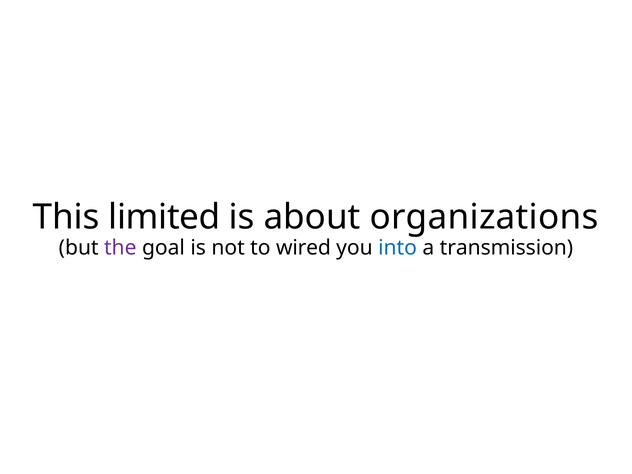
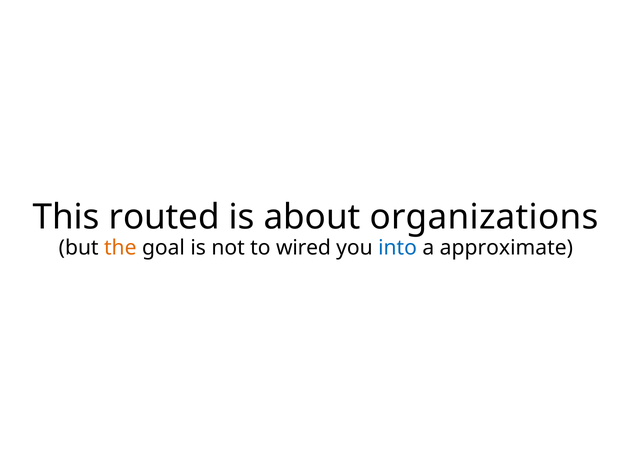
limited: limited -> routed (164, 217)
the colour: purple -> orange (120, 248)
transmission: transmission -> approximate (506, 248)
